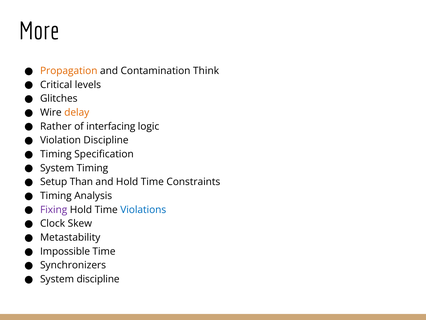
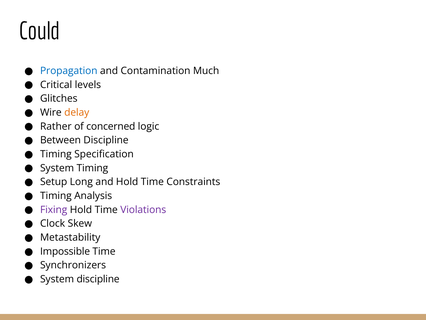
More: More -> Could (39, 31)
Propagation colour: orange -> blue (69, 71)
Think: Think -> Much (206, 71)
interfacing: interfacing -> concerned (111, 126)
Violation: Violation -> Between (60, 140)
Than: Than -> Long (81, 182)
Violations colour: blue -> purple (143, 209)
